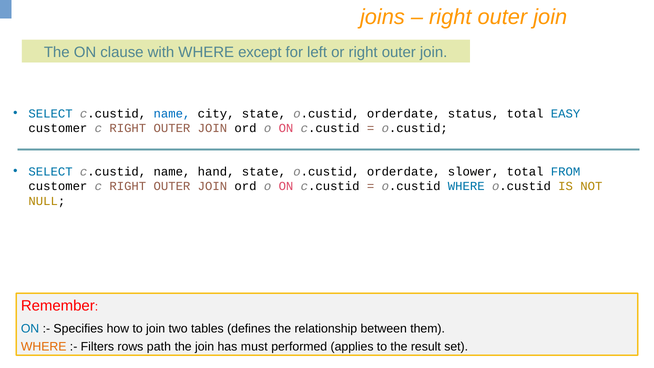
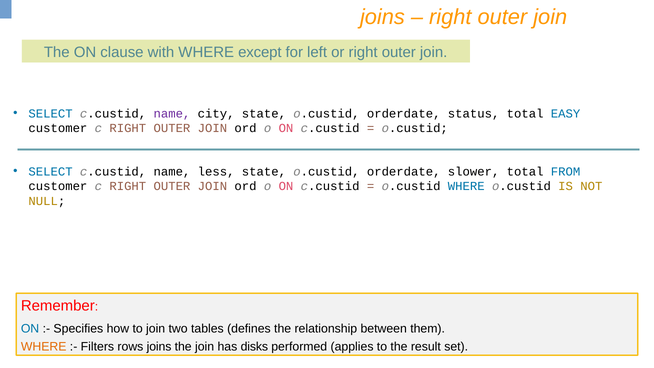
name colour: blue -> purple (172, 114)
hand: hand -> less (216, 171)
rows path: path -> joins (159, 346)
must: must -> disks (254, 346)
